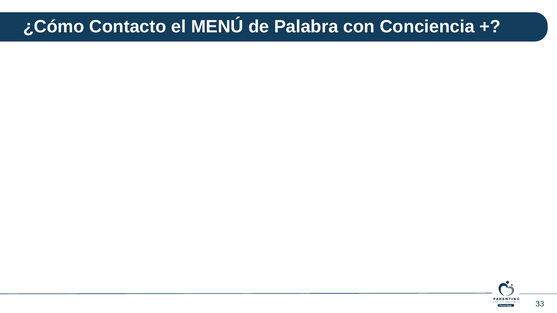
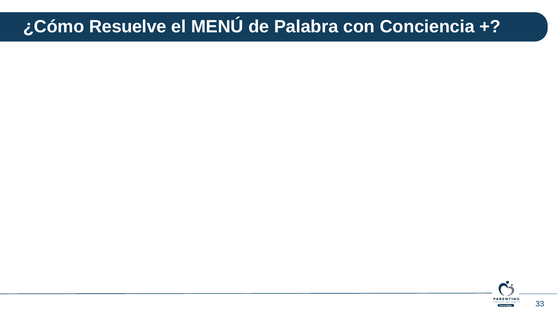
Contacto: Contacto -> Resuelve (128, 27)
